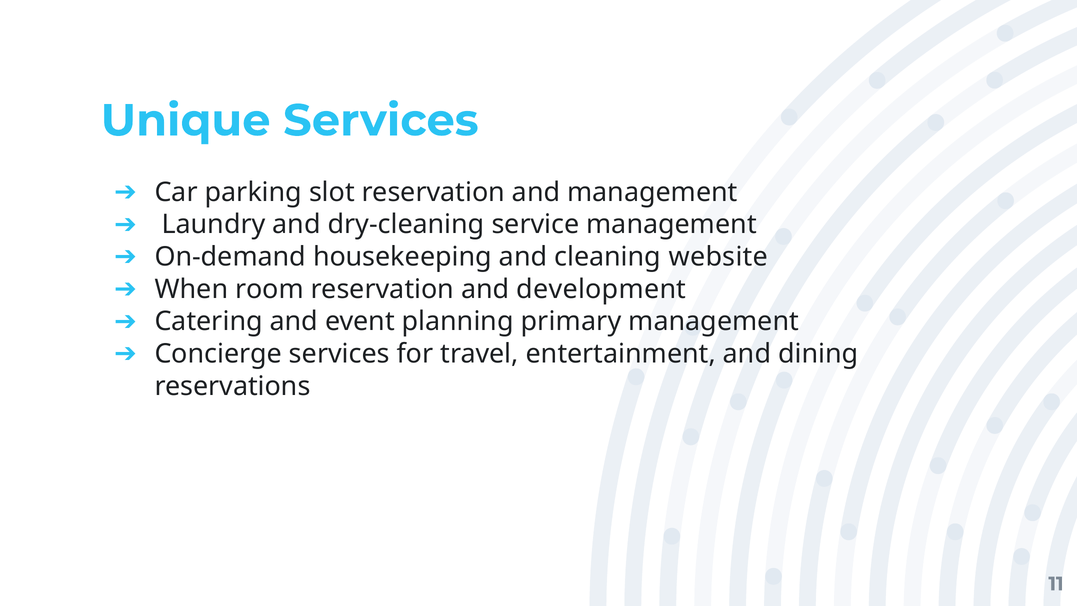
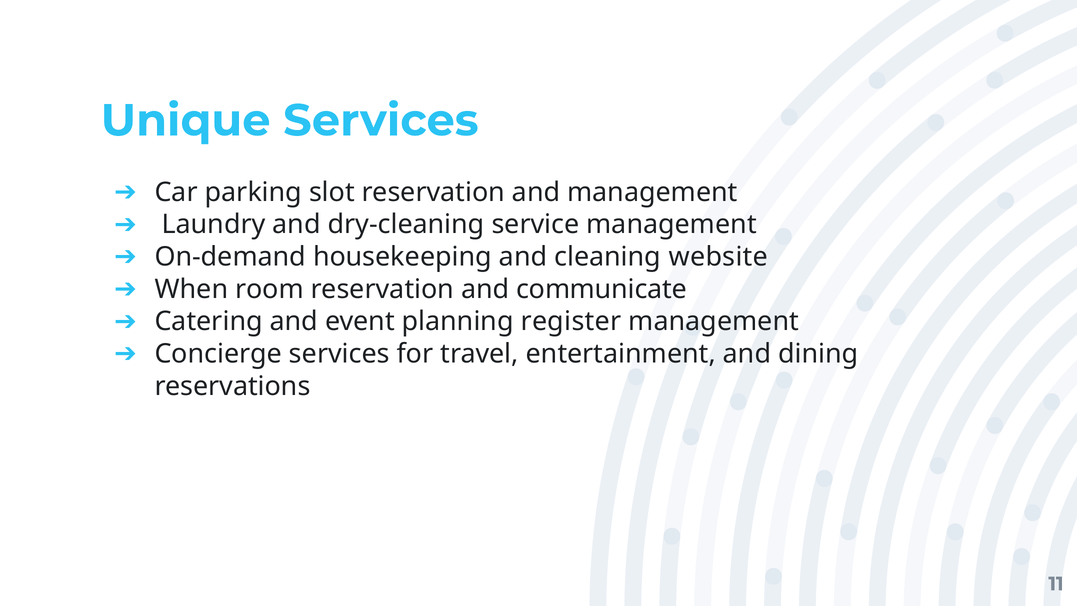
development: development -> communicate (602, 289)
primary: primary -> register (571, 321)
